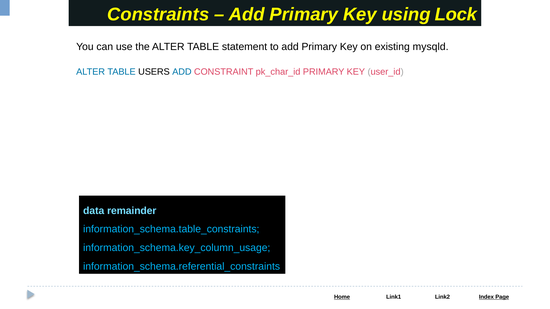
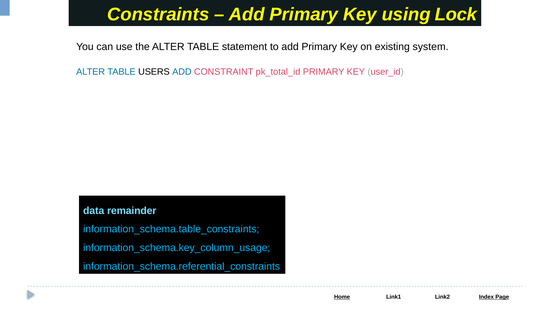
mysqld: mysqld -> system (431, 47)
pk_char_id: pk_char_id -> pk_total_id (278, 72)
